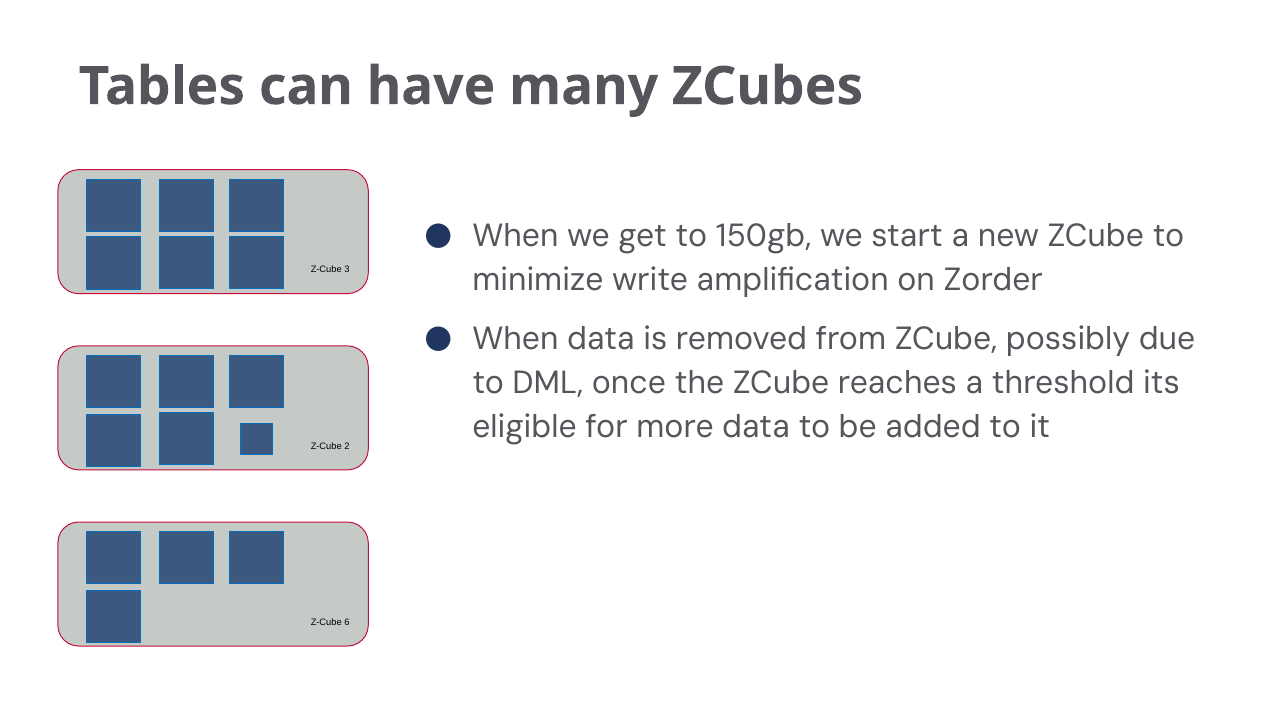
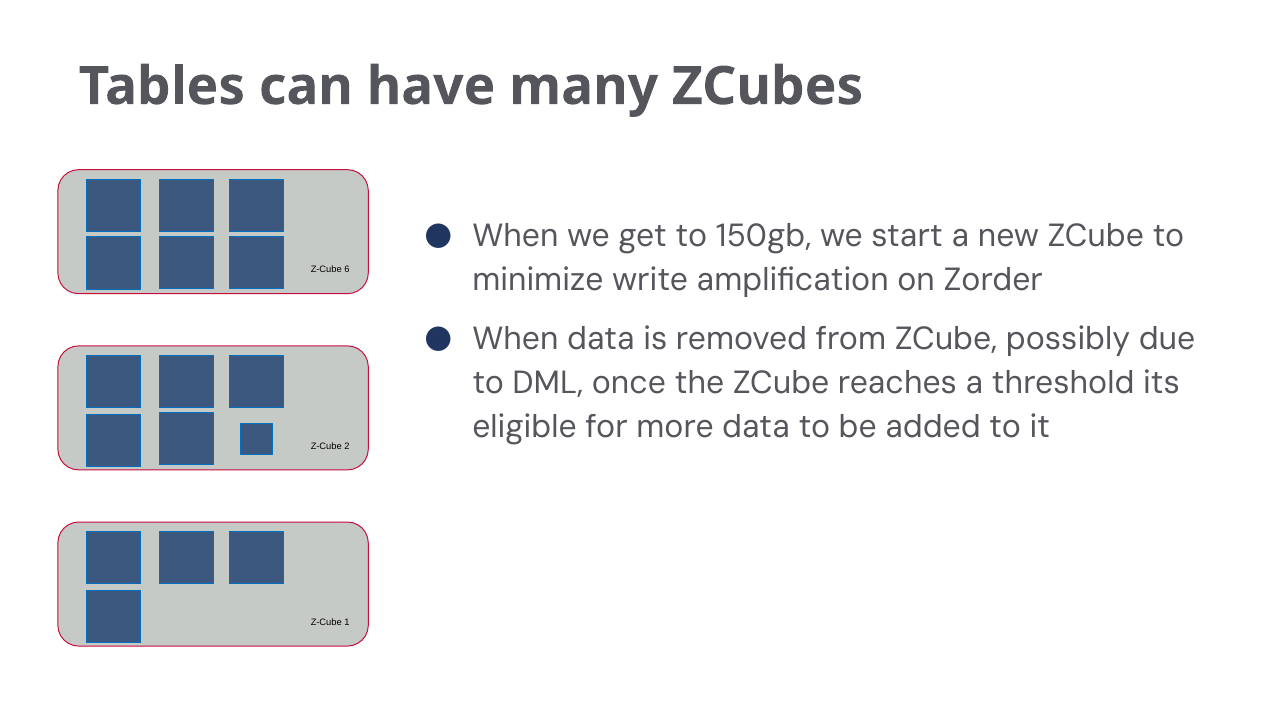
3: 3 -> 6 (347, 270)
6: 6 -> 1 (347, 622)
